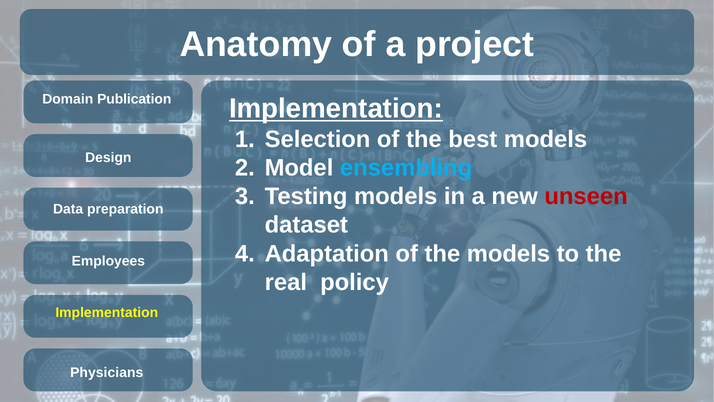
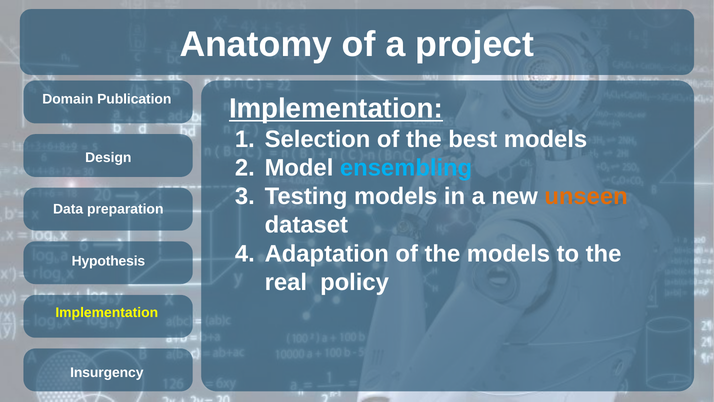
unseen colour: red -> orange (586, 196)
Employees: Employees -> Hypothesis (108, 261)
Physicians: Physicians -> Insurgency (107, 372)
